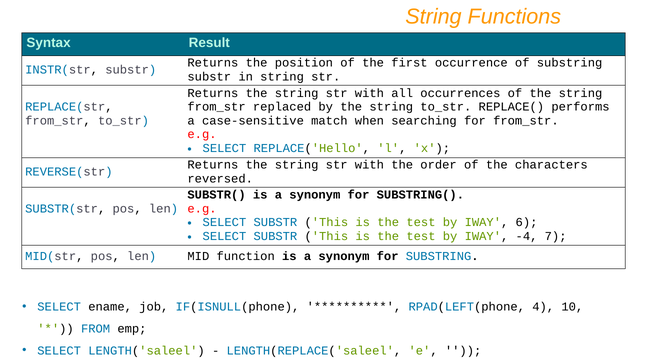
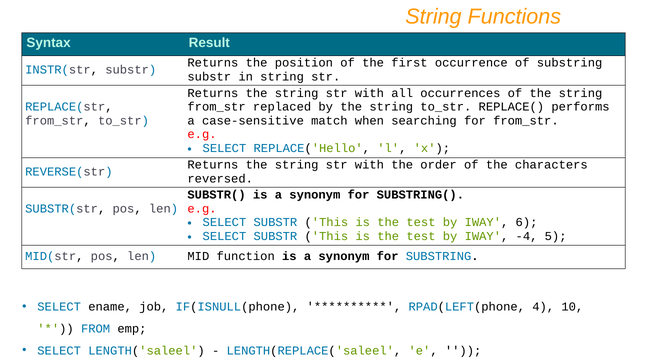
7: 7 -> 5 (556, 236)
